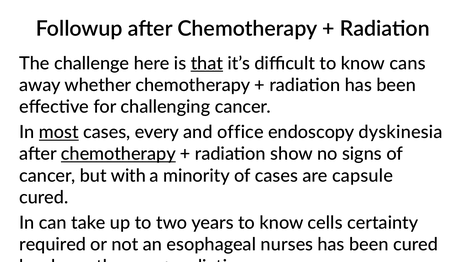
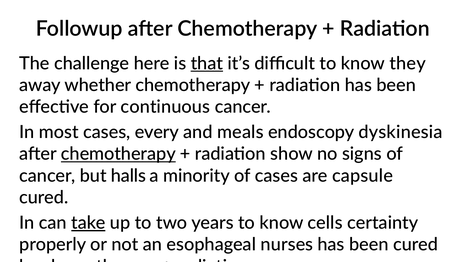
cans: cans -> they (408, 64)
challenging: challenging -> continuous (165, 107)
most underline: present -> none (59, 133)
office: office -> meals (240, 133)
with: with -> halls (128, 176)
take underline: none -> present (88, 223)
required: required -> properly (53, 245)
